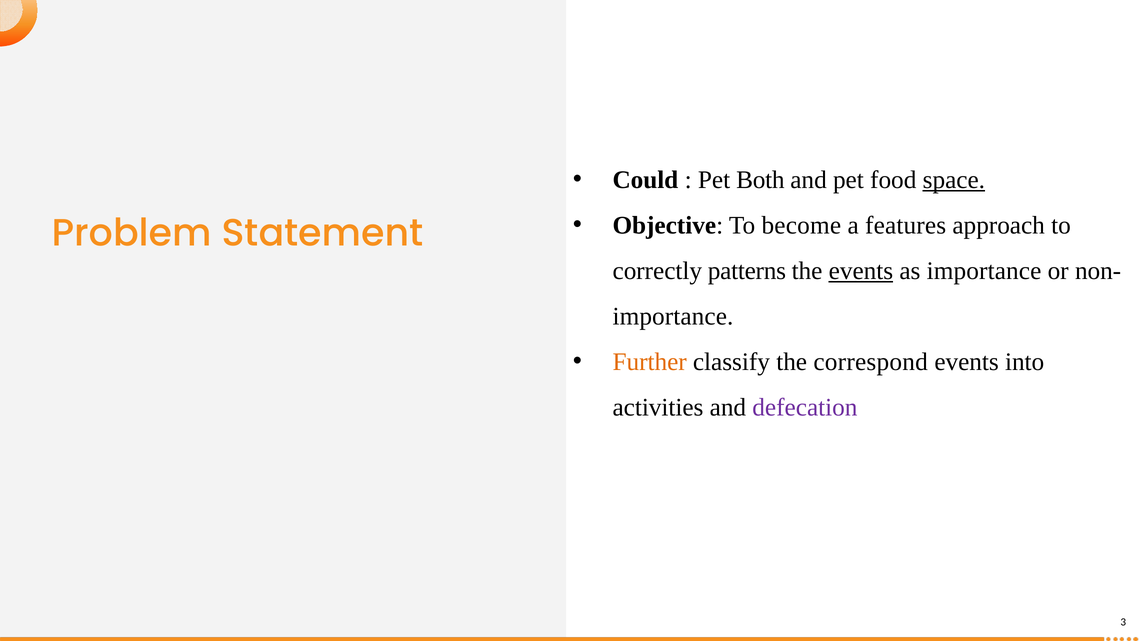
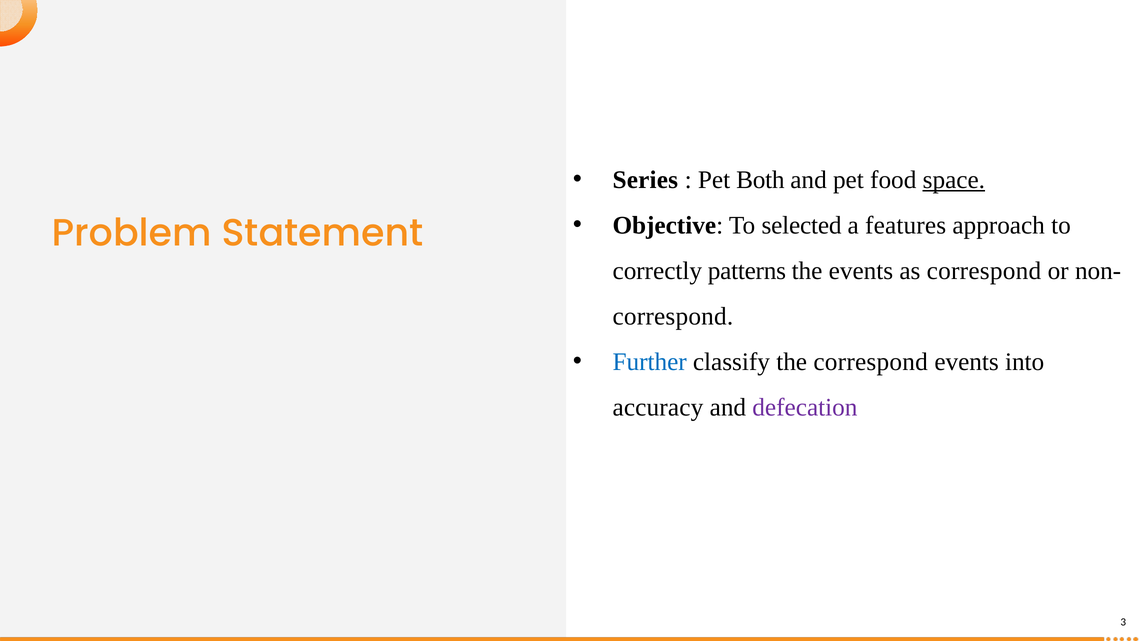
Could: Could -> Series (645, 180)
become: become -> selected (802, 225)
events underline: present -> none (861, 271)
as importance: importance -> correspond (984, 271)
importance: importance -> correspond (673, 316)
Further colour: orange -> blue (650, 362)
activities: activities -> accuracy (658, 407)
